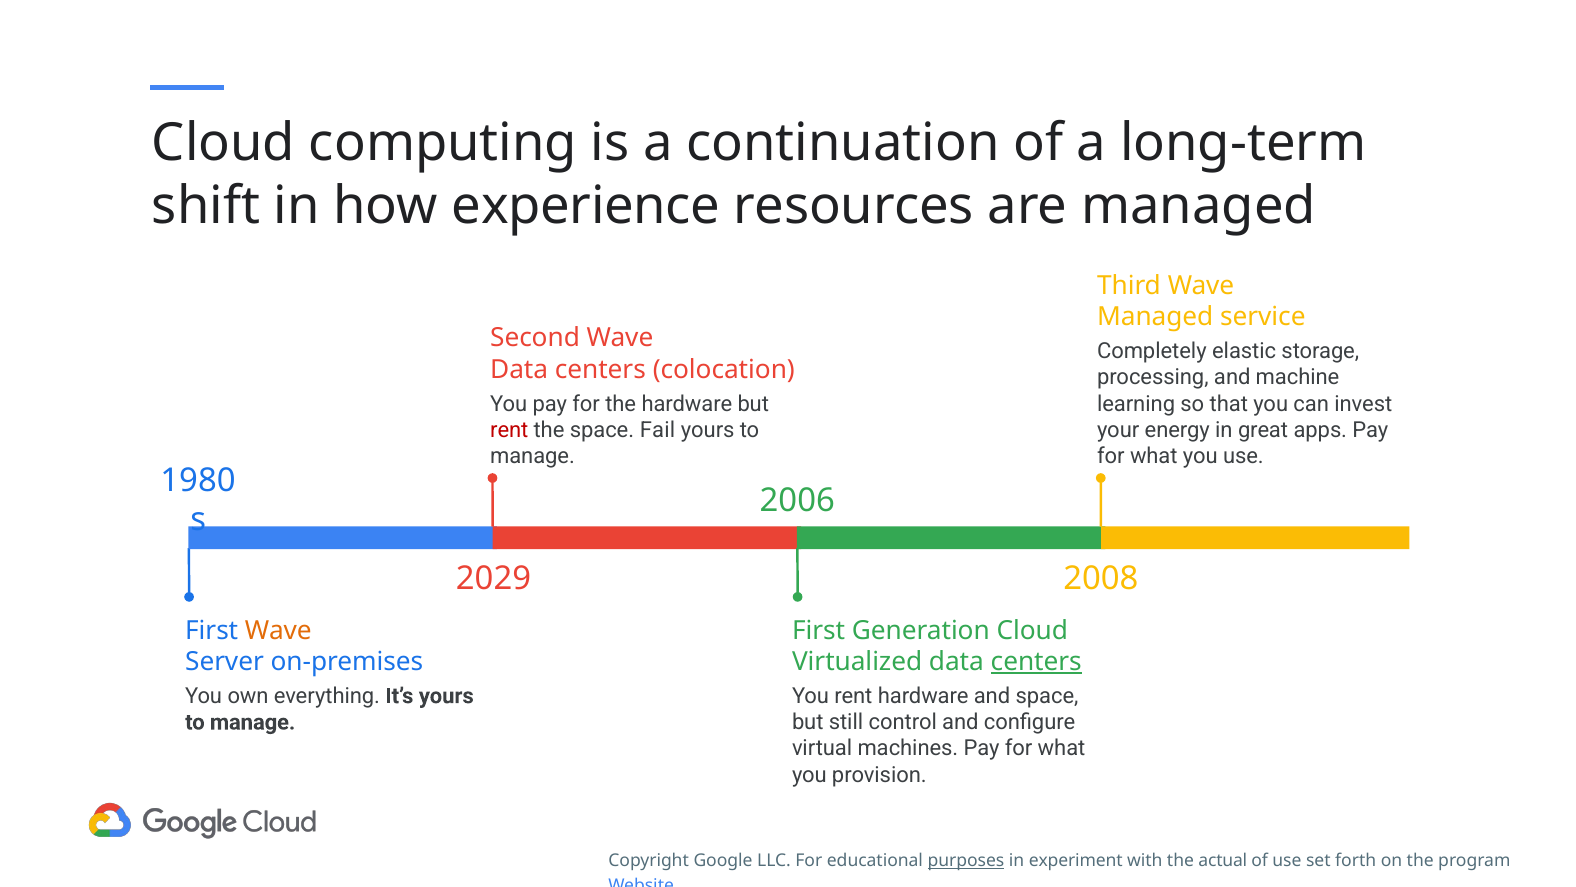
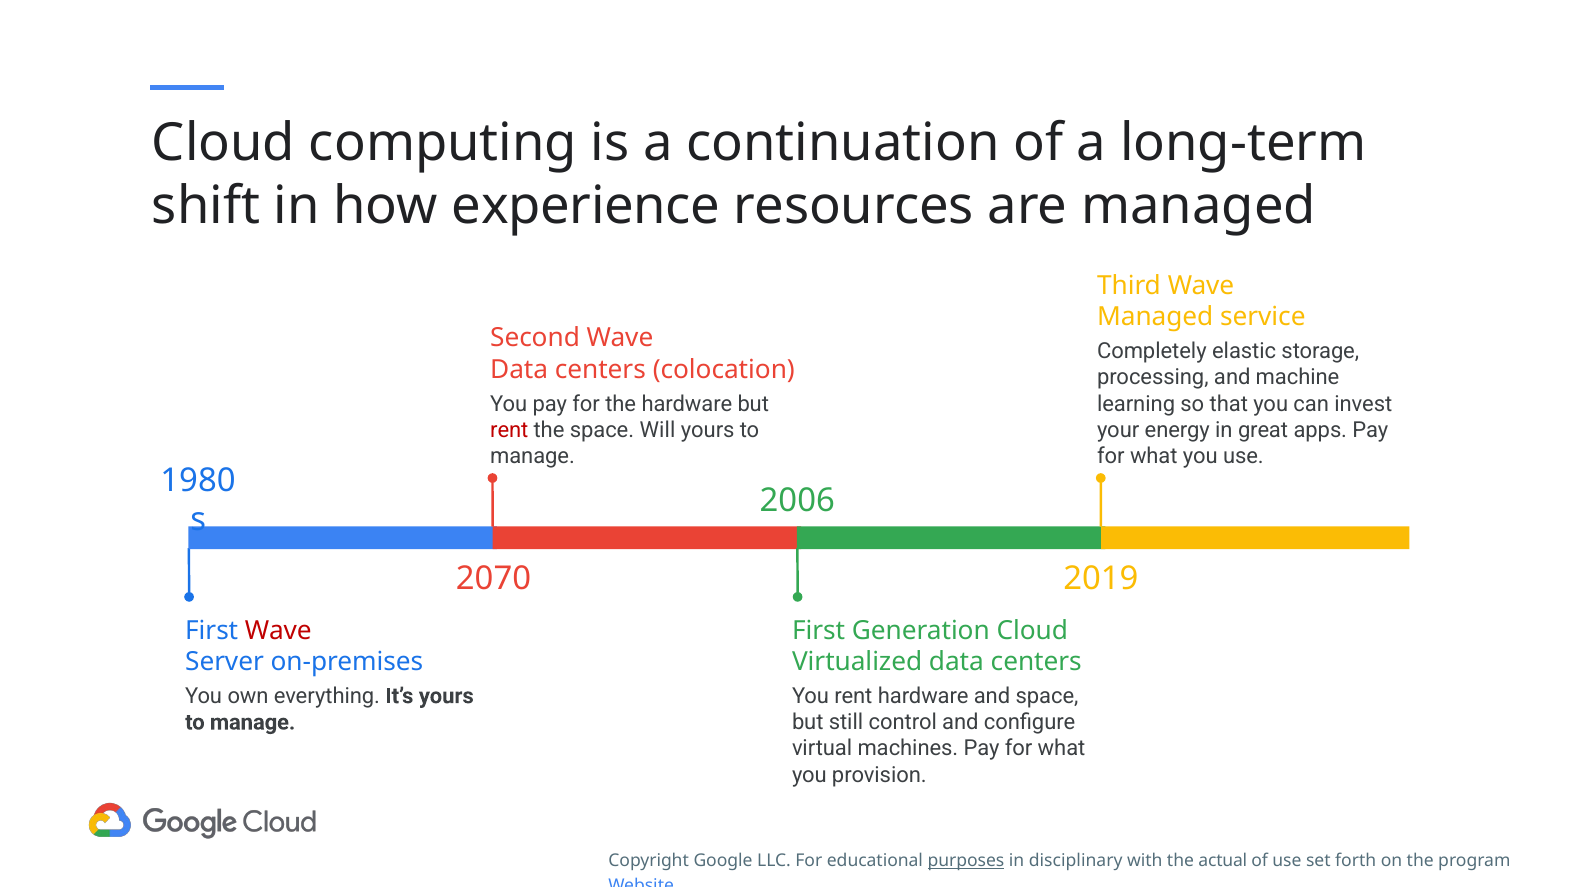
Fail: Fail -> Will (658, 430)
2029: 2029 -> 2070 (494, 579)
2008: 2008 -> 2019 (1101, 579)
Wave colour: orange -> red (278, 630)
centers underline: present -> none (1036, 662)
experiment: experiment -> disciplinary (1076, 860)
